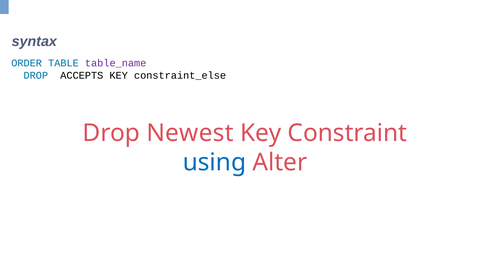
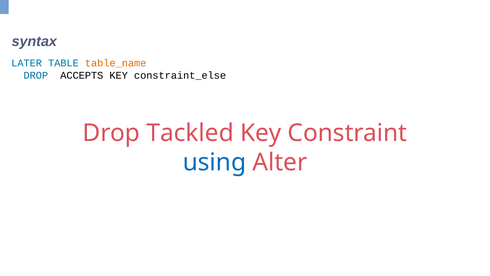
ORDER: ORDER -> LATER (27, 63)
table_name colour: purple -> orange (116, 63)
Newest: Newest -> Tackled (190, 133)
